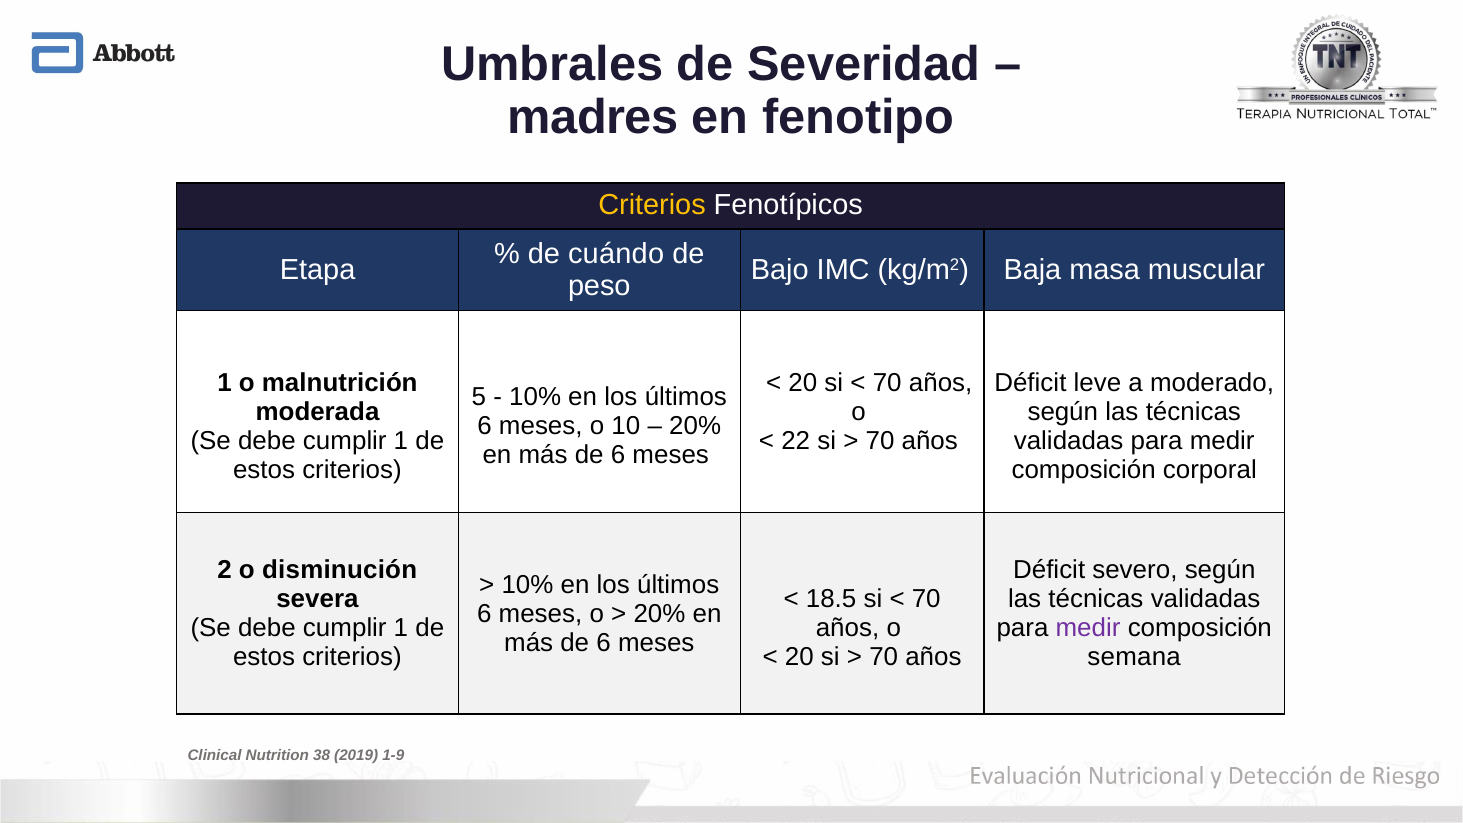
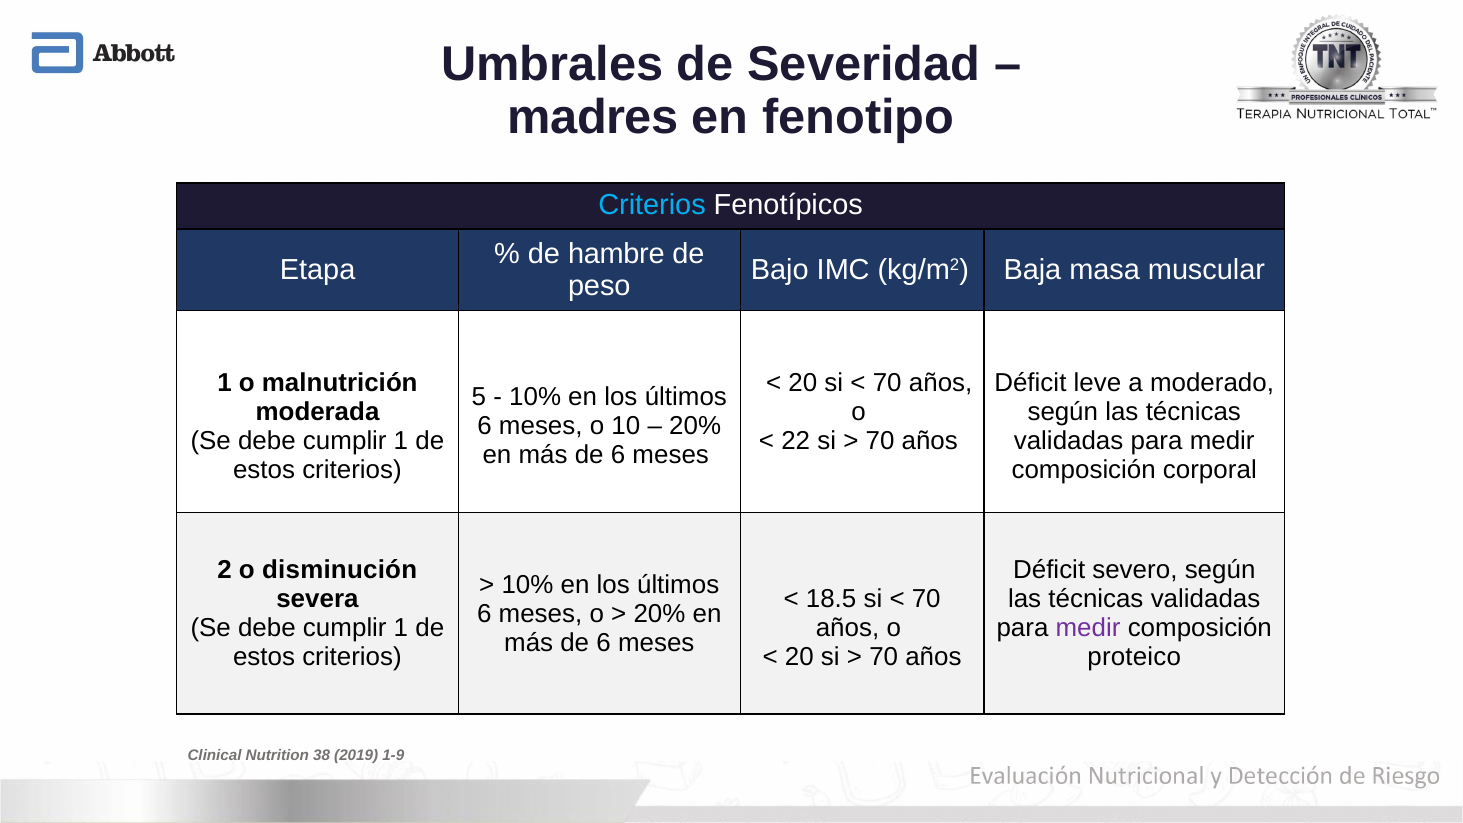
Criterios colour: yellow -> light blue (652, 205)
cuándo: cuándo -> hambre (616, 254)
semana: semana -> proteico (1134, 657)
